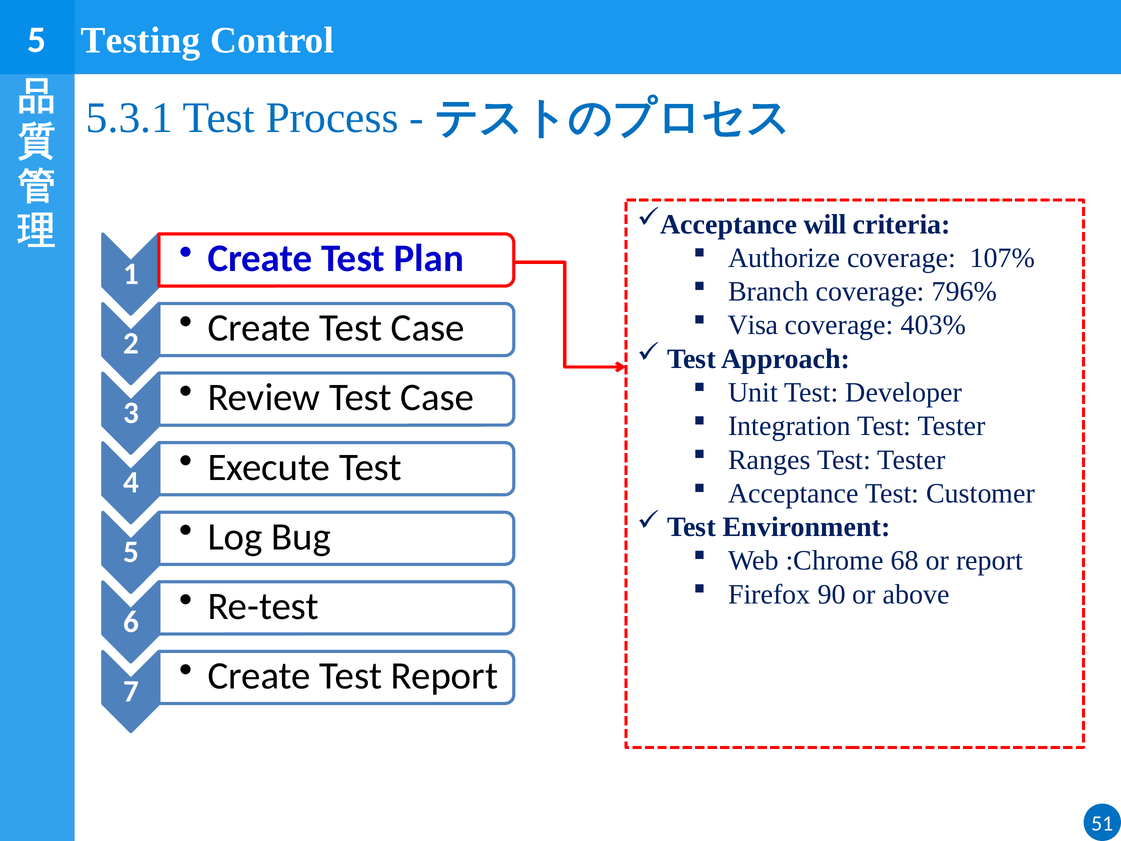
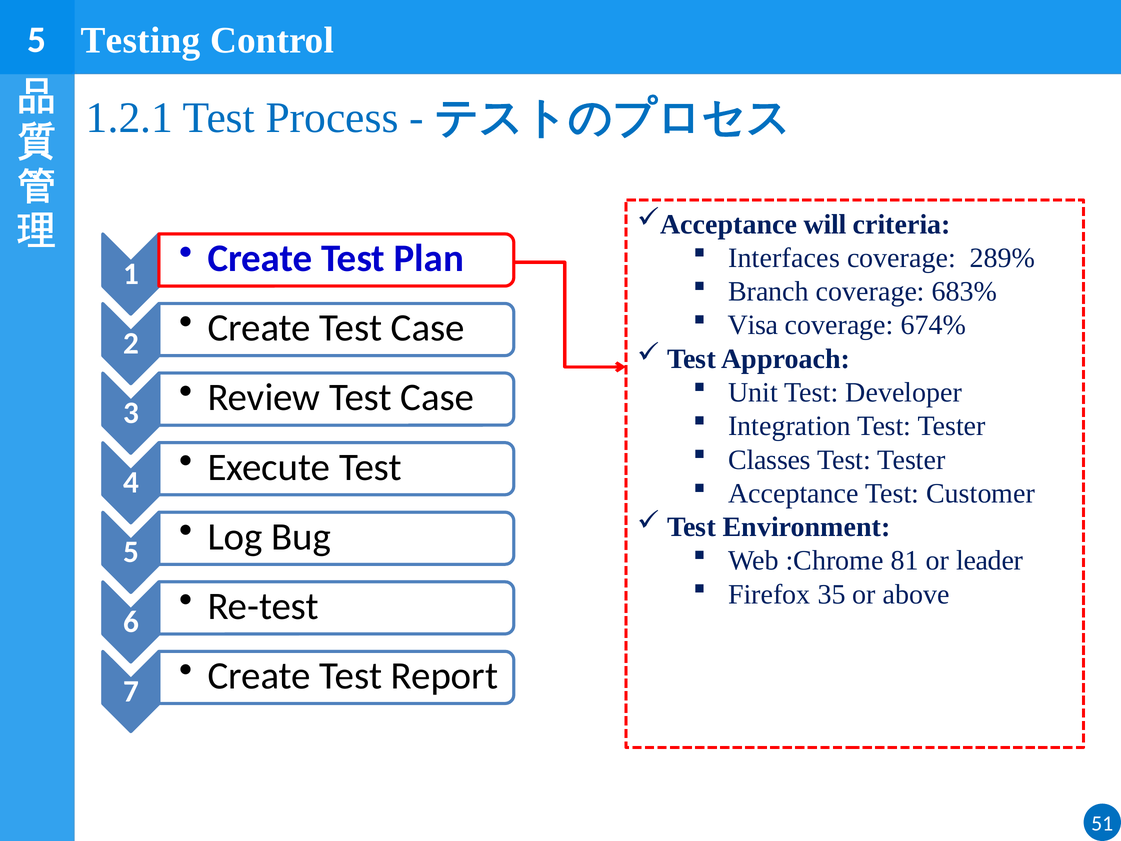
5.3.1: 5.3.1 -> 1.2.1 (129, 118)
Authorize: Authorize -> Interfaces (784, 258)
107%: 107% -> 289% (1003, 258)
796%: 796% -> 683% (964, 291)
403%: 403% -> 674% (933, 325)
Ranges: Ranges -> Classes (769, 460)
68: 68 -> 81 (905, 561)
or report: report -> leader (990, 561)
90: 90 -> 35 (832, 594)
